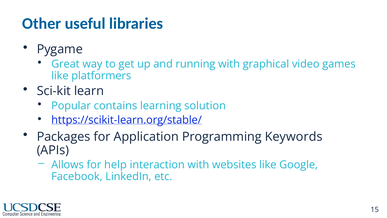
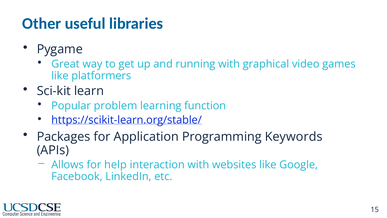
contains: contains -> problem (115, 106)
solution: solution -> function (205, 106)
